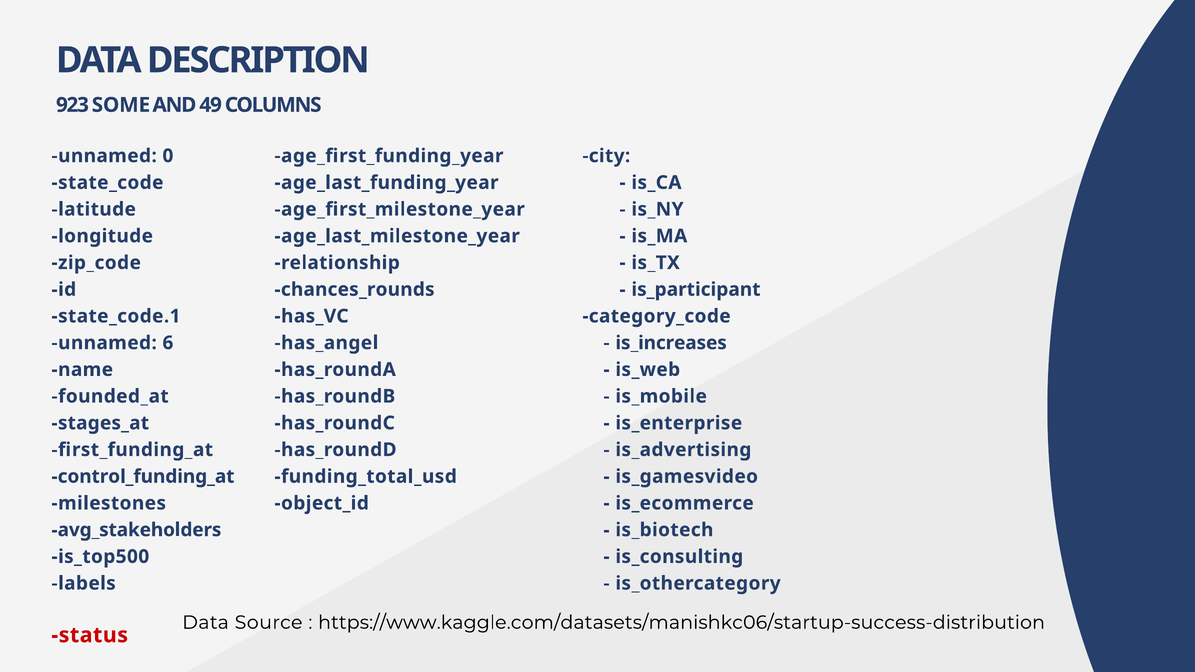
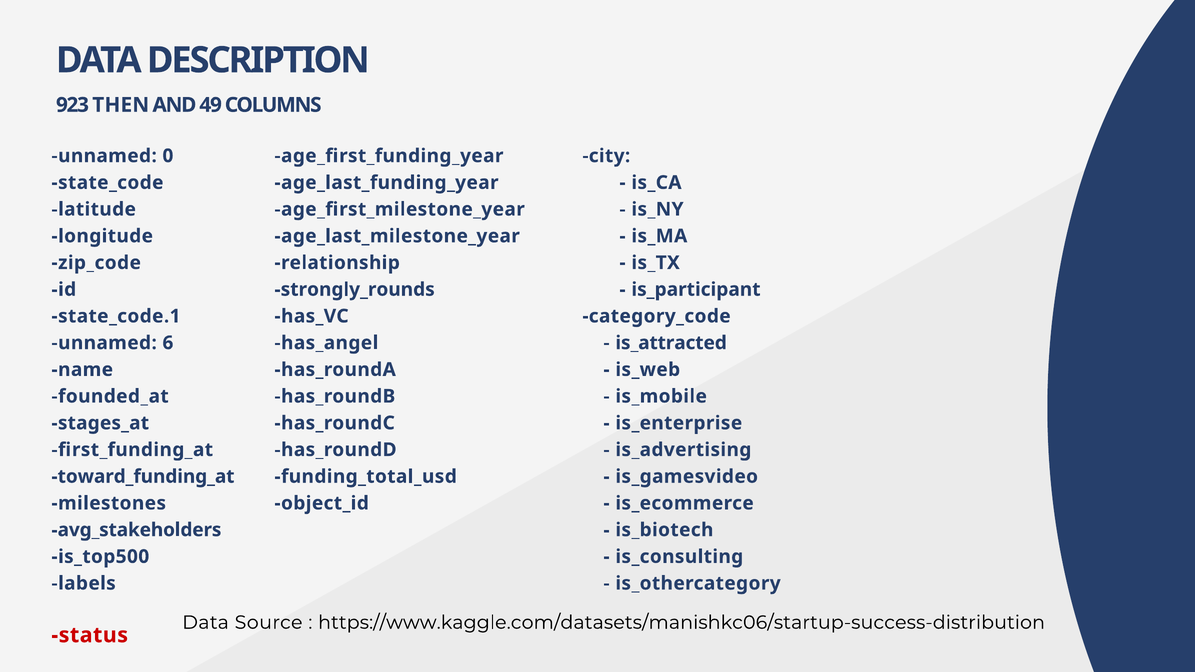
SOME: SOME -> THEN (121, 105)
chances_rounds: chances_rounds -> strongly_rounds (355, 290)
is_increases: is_increases -> is_attracted (671, 343)
control_funding_at: control_funding_at -> toward_funding_at (143, 477)
